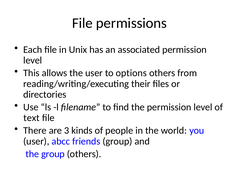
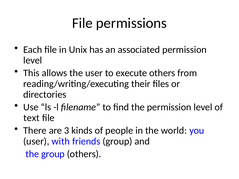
options: options -> execute (131, 73)
abcc: abcc -> with (61, 141)
